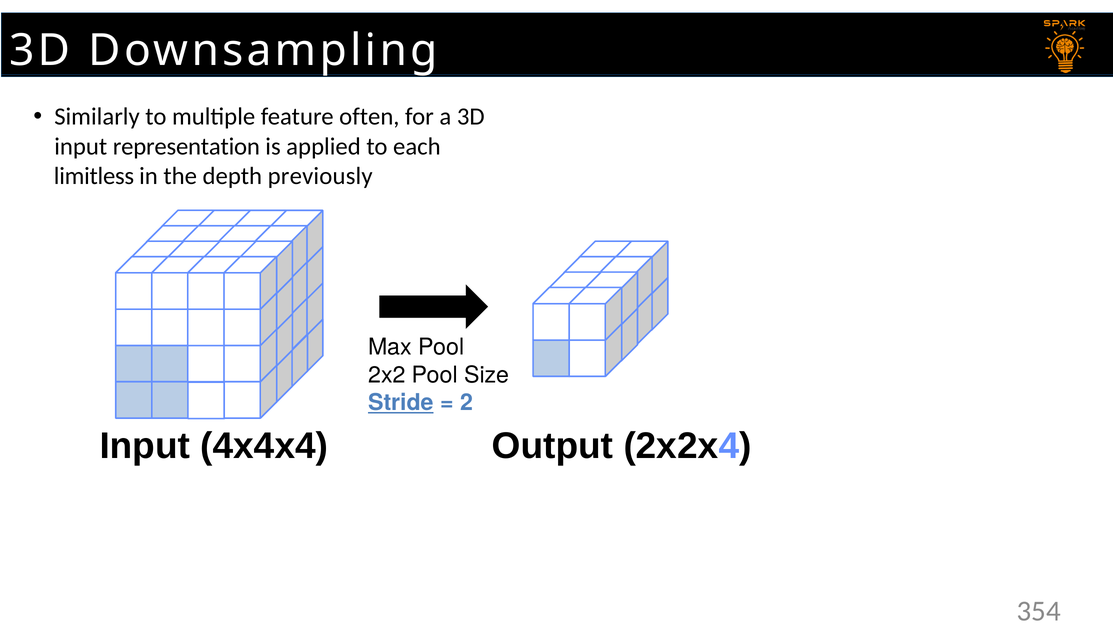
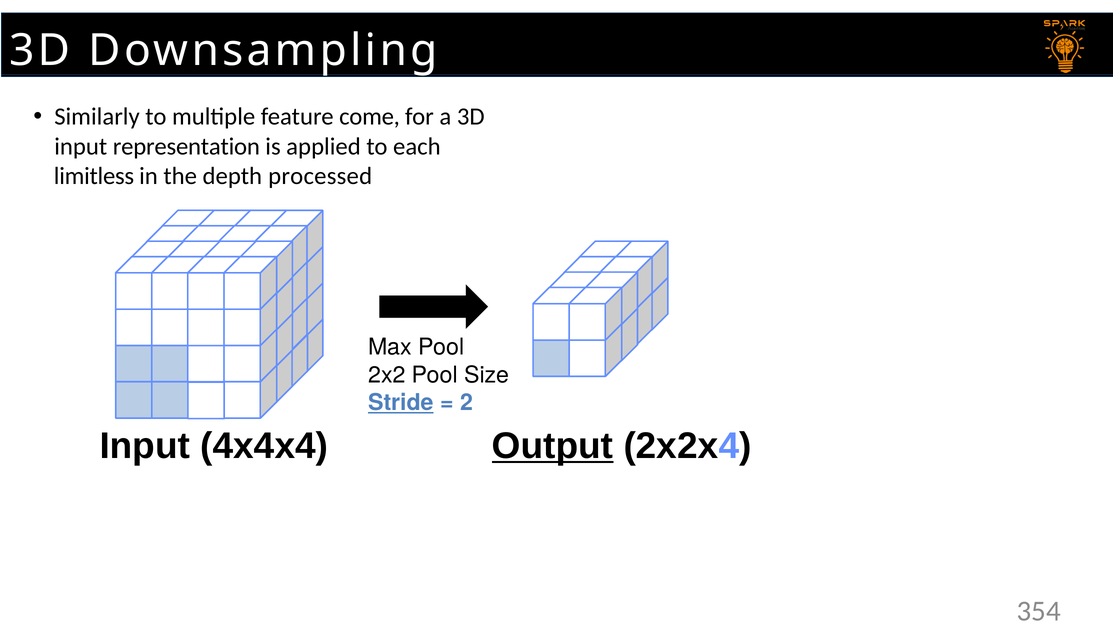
often: often -> come (370, 117)
previously: previously -> processed (320, 176)
Output underline: none -> present (553, 446)
